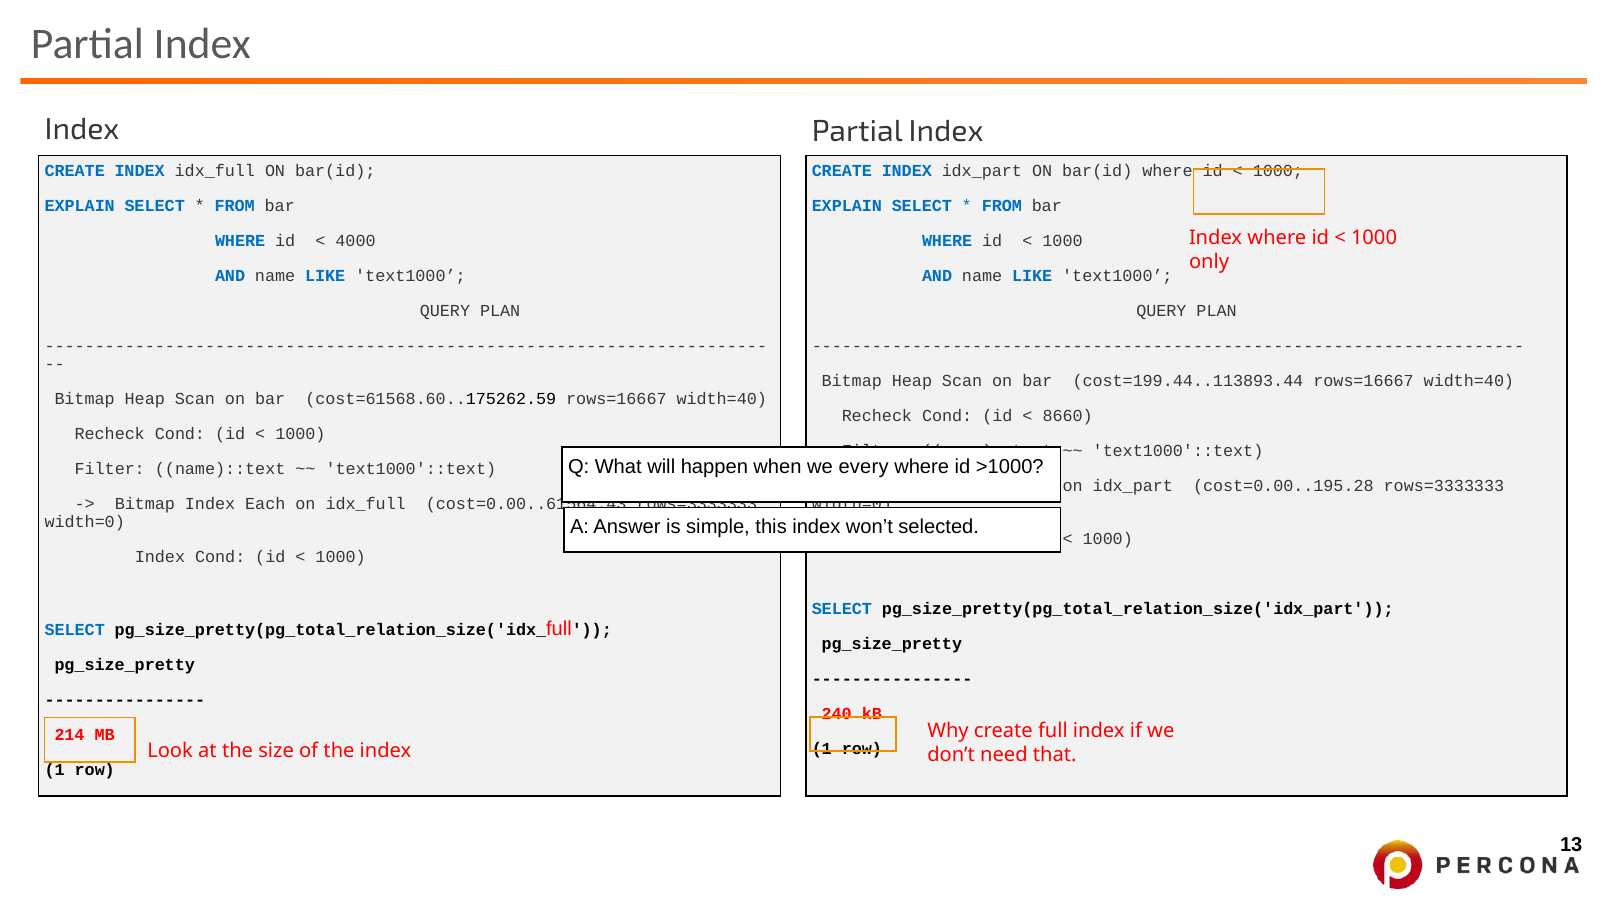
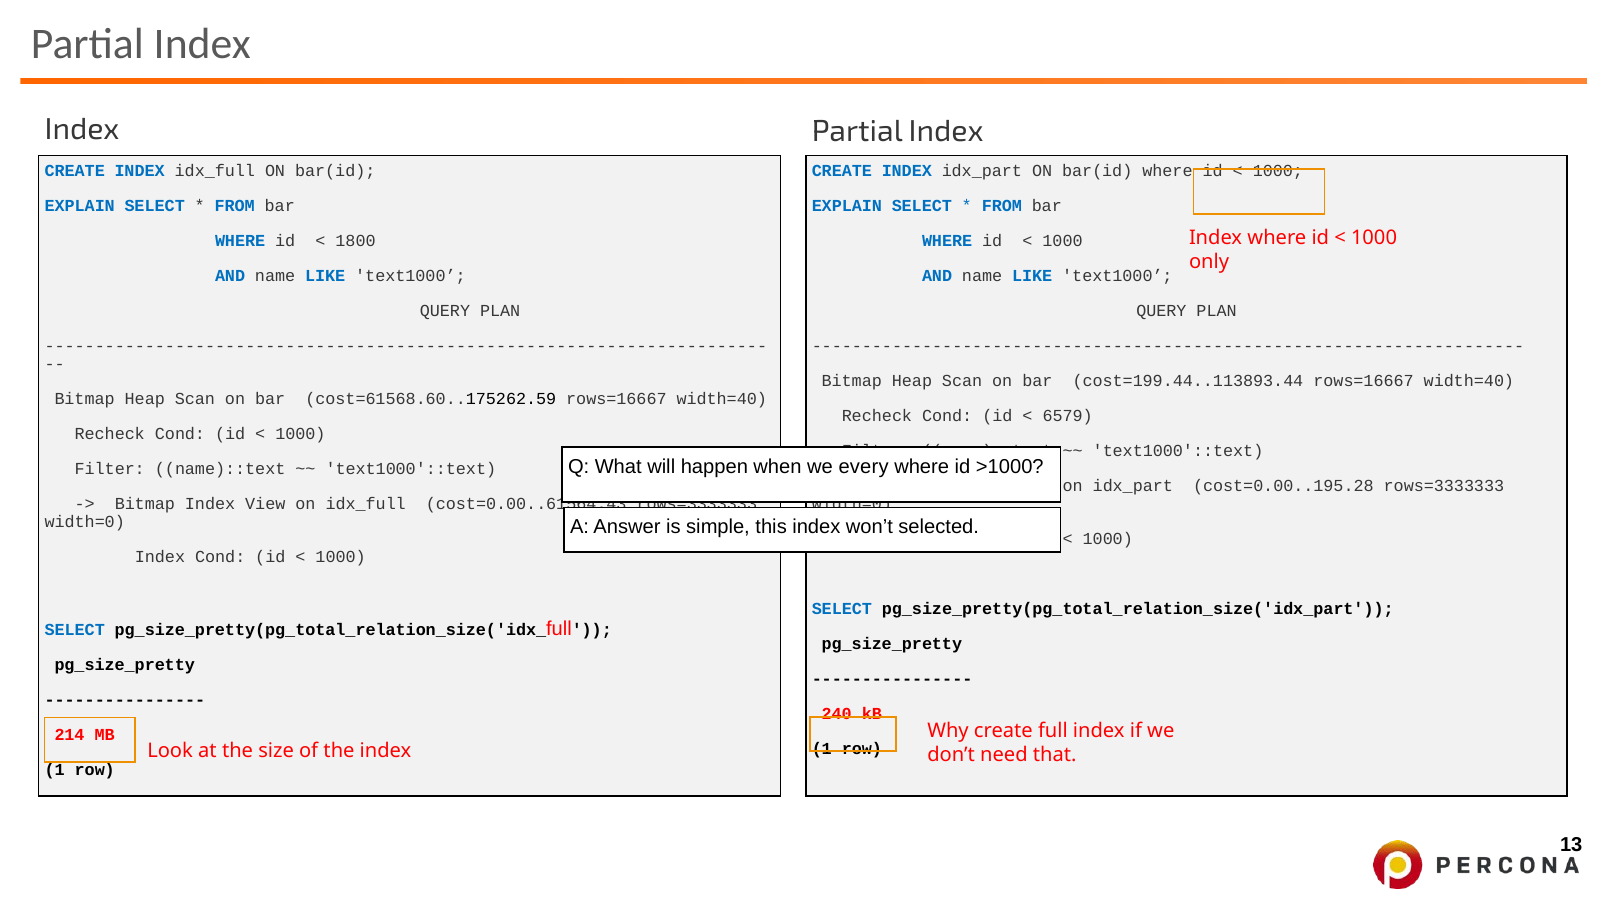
4000: 4000 -> 1800 (356, 241)
8660: 8660 -> 6579 (1068, 415)
Each: Each -> View (265, 504)
